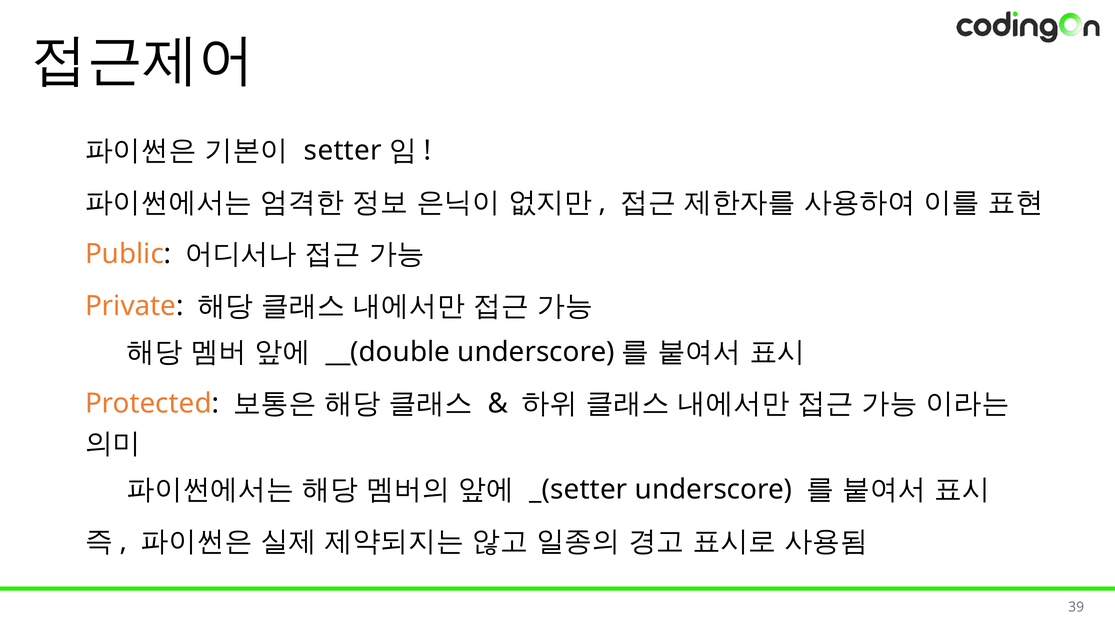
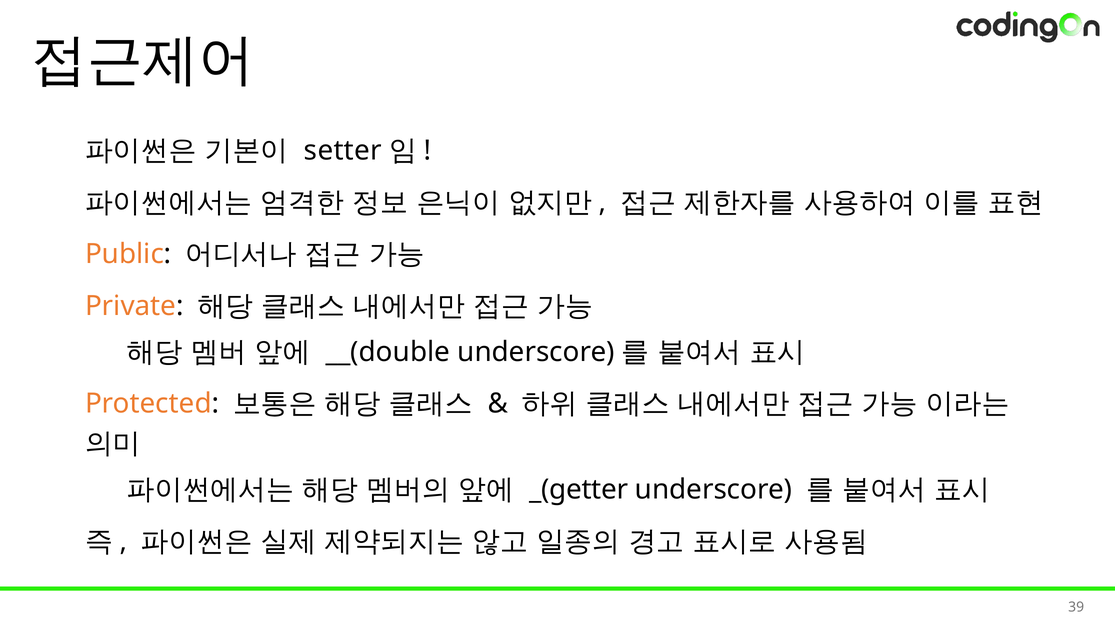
_(setter: _(setter -> _(getter (579, 490)
